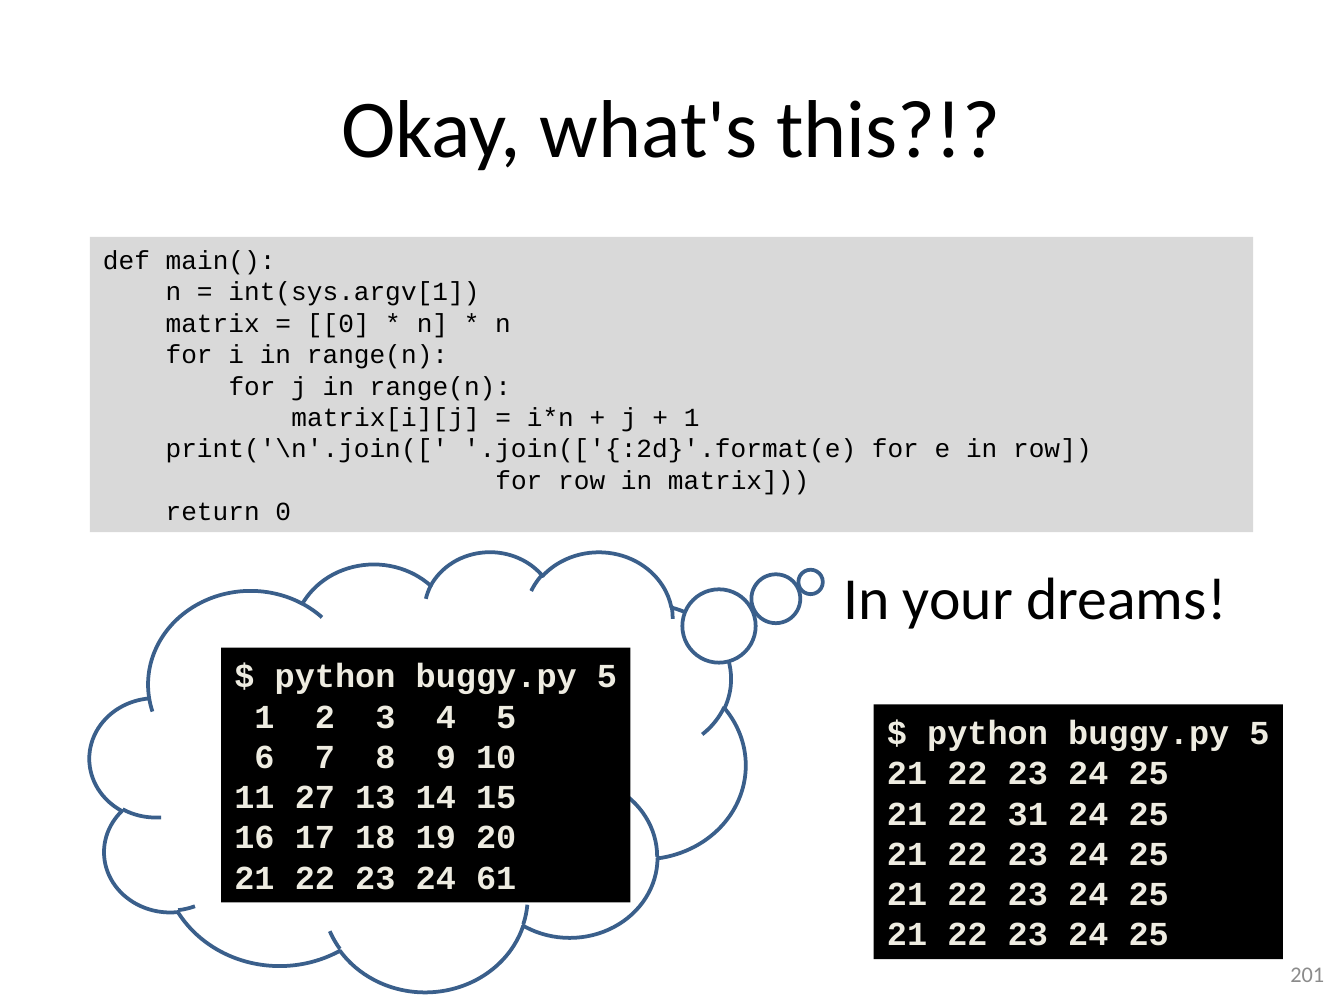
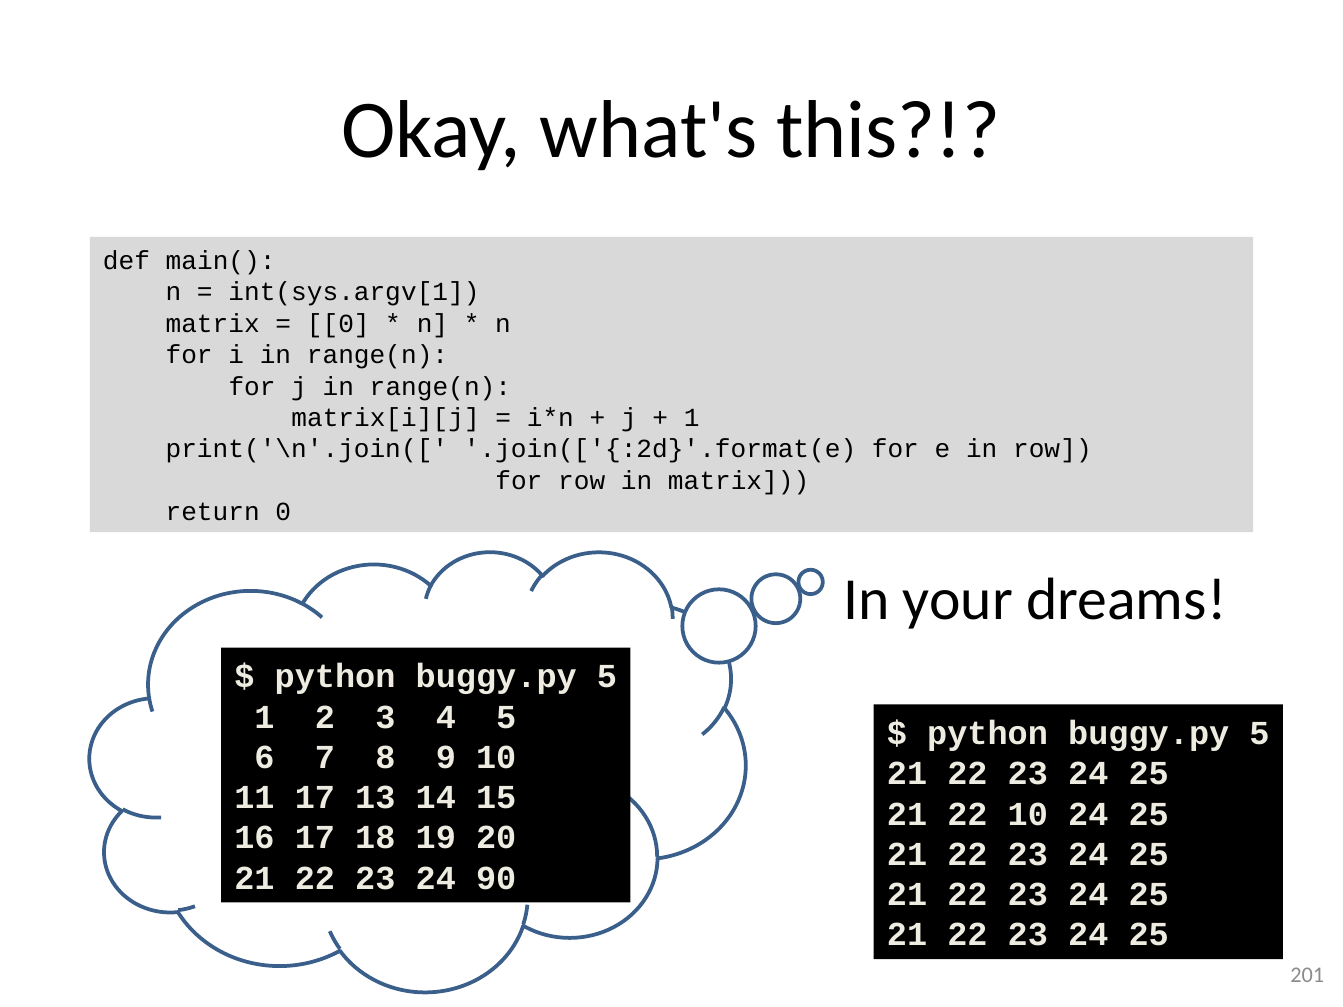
11 27: 27 -> 17 (315, 798)
22 31: 31 -> 10 (1028, 814)
61: 61 -> 90 (496, 878)
